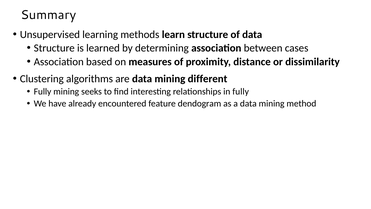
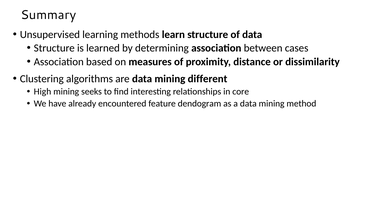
Fully: Fully -> High (42, 91)
in fully: fully -> core (241, 91)
